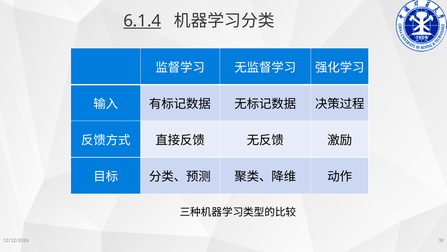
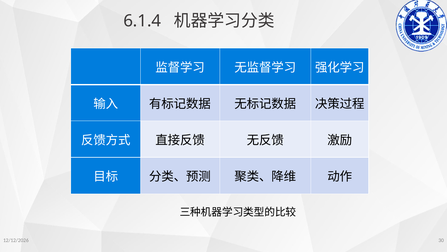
6.1.4 underline: present -> none (142, 21)
